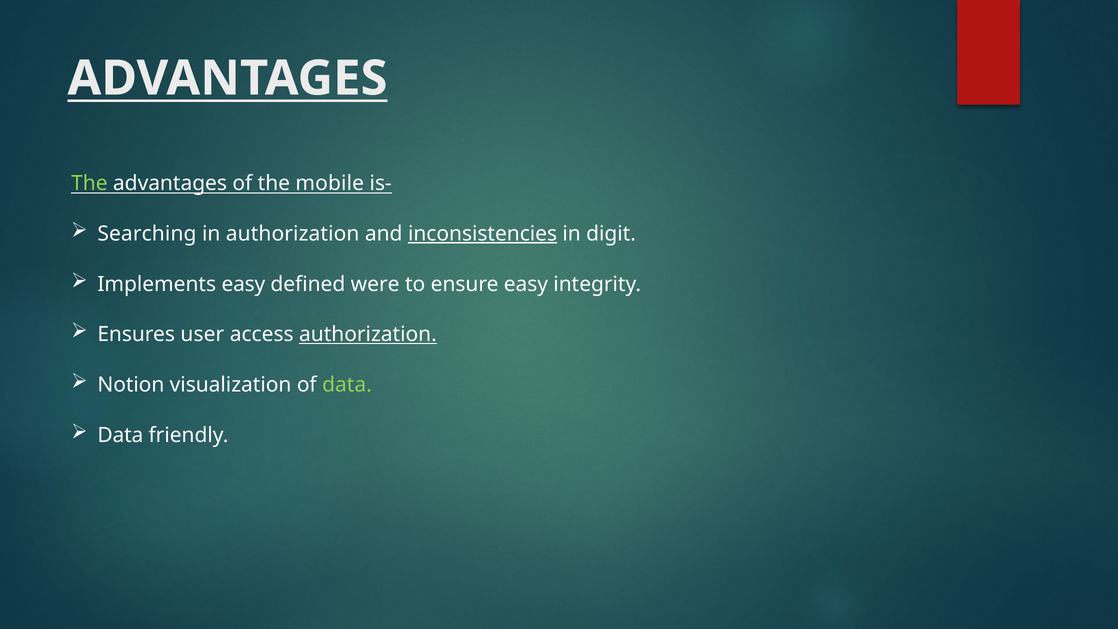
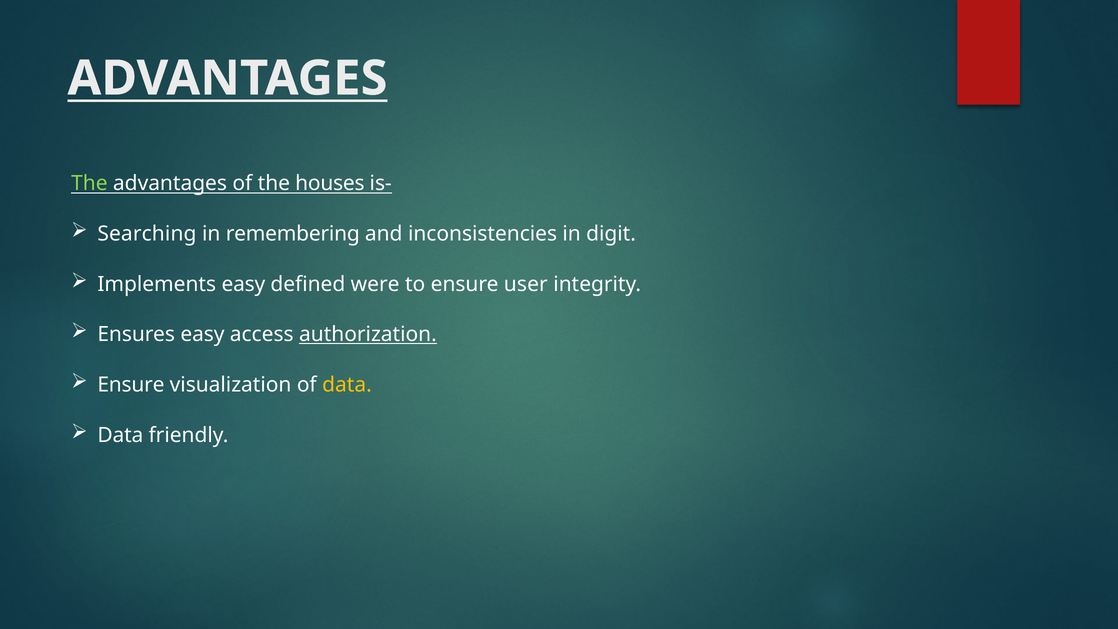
mobile: mobile -> houses (330, 183)
in authorization: authorization -> remembering (293, 234)
inconsistencies underline: present -> none (483, 234)
ensure easy: easy -> user (526, 284)
Ensures user: user -> easy (202, 334)
Notion: Notion -> Ensure (131, 385)
data colour: light green -> yellow (347, 385)
